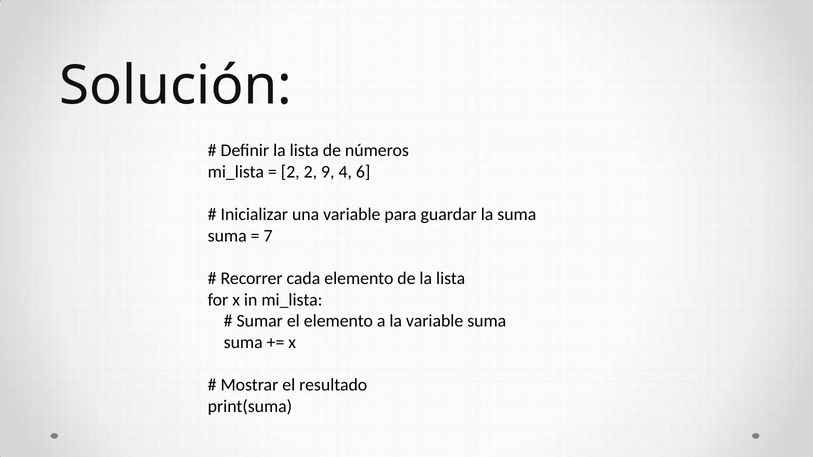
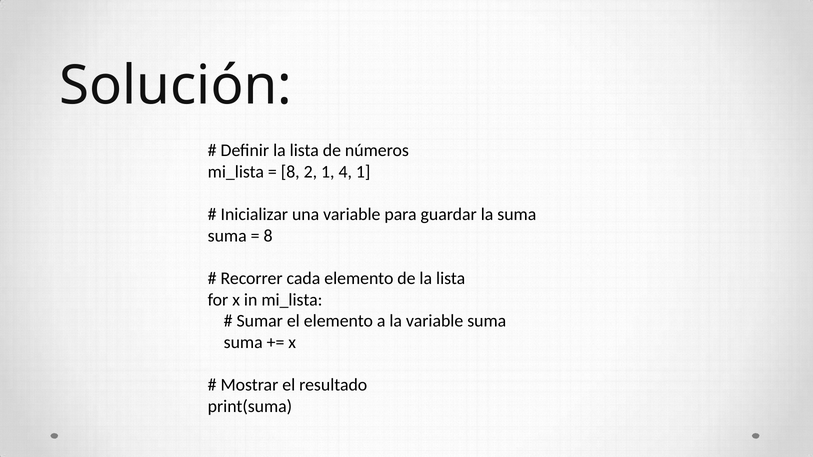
2: 2 -> 8 (290, 172)
2 9: 9 -> 1 (328, 172)
4 6: 6 -> 1 (363, 172)
7: 7 -> 8 (268, 236)
